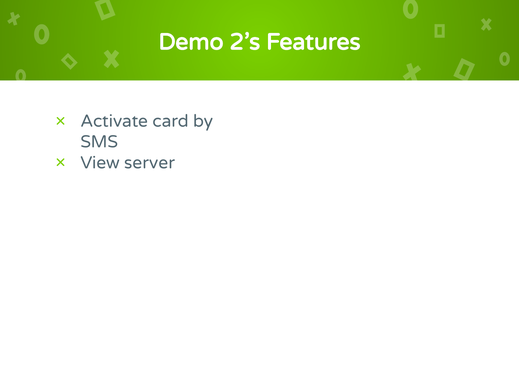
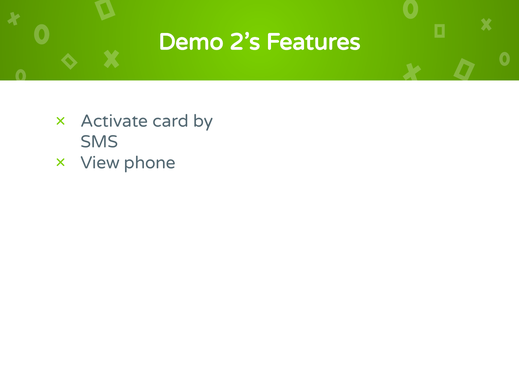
server: server -> phone (150, 163)
